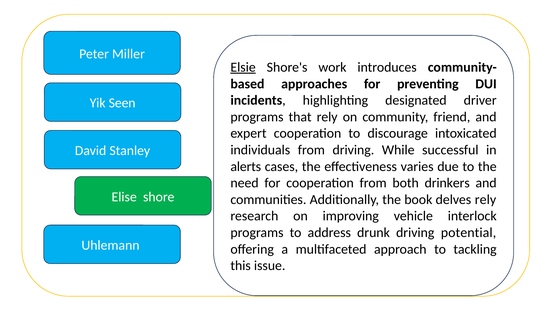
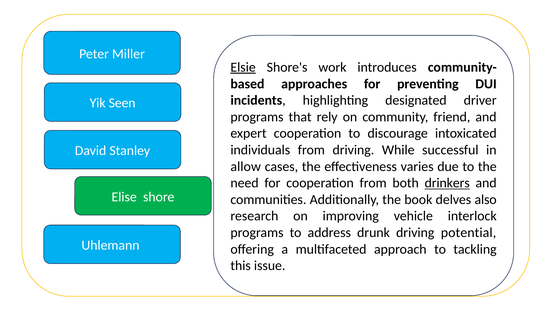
alerts: alerts -> allow (246, 166)
drinkers underline: none -> present (447, 183)
delves rely: rely -> also (486, 199)
